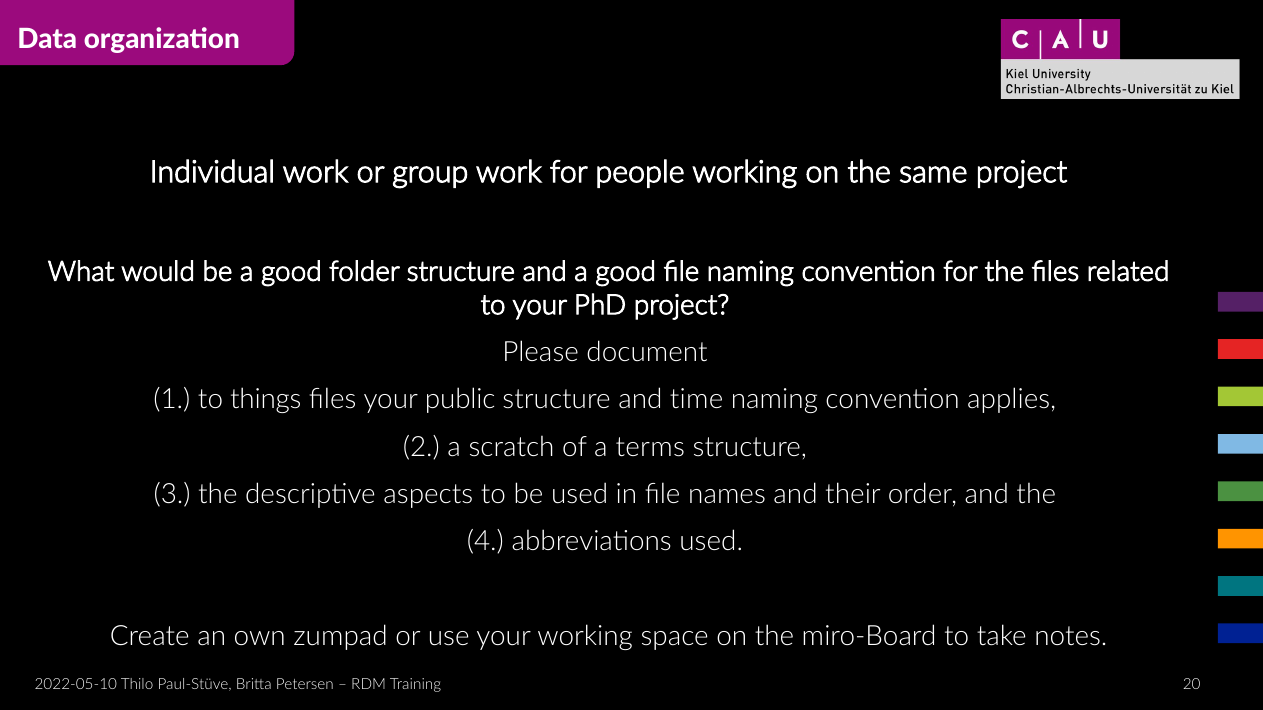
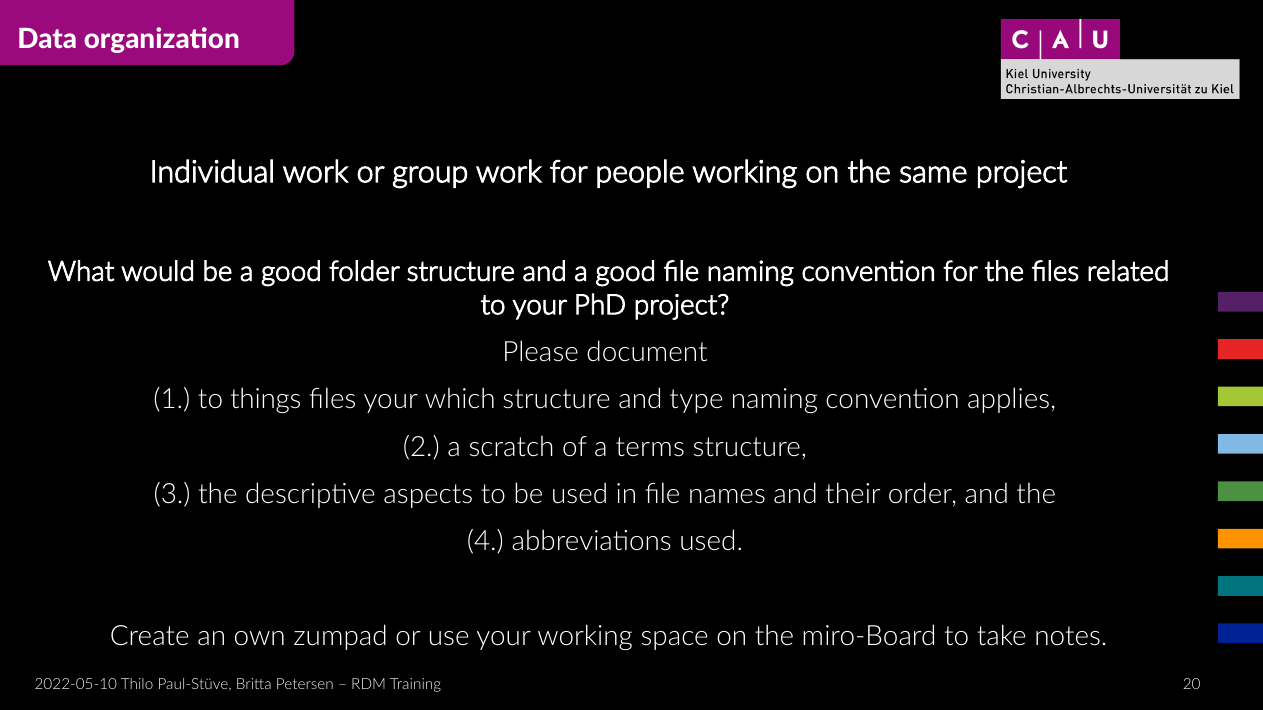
public: public -> which (460, 400)
time: time -> type (697, 400)
